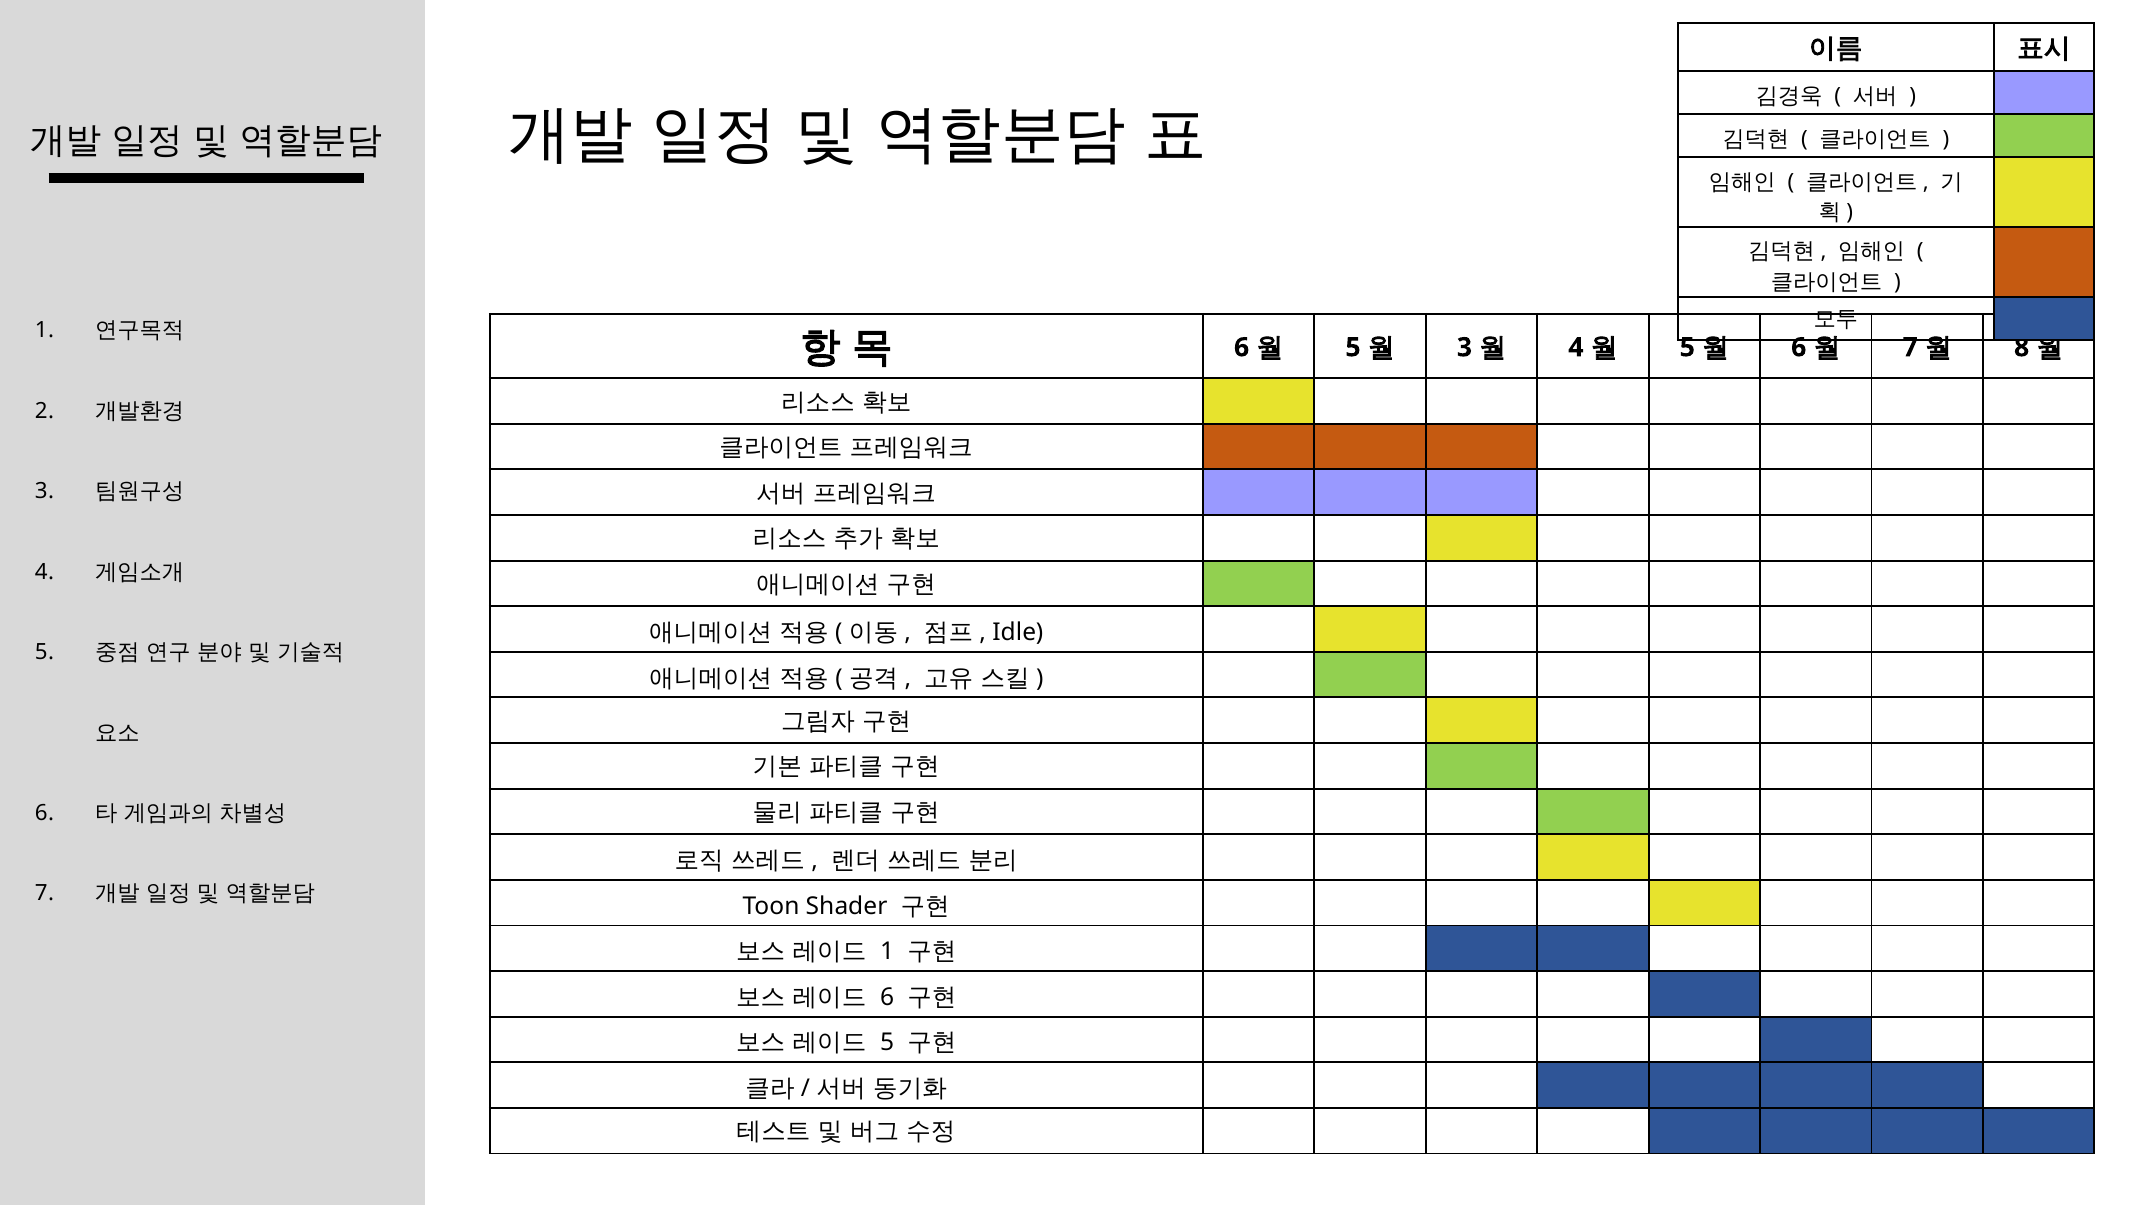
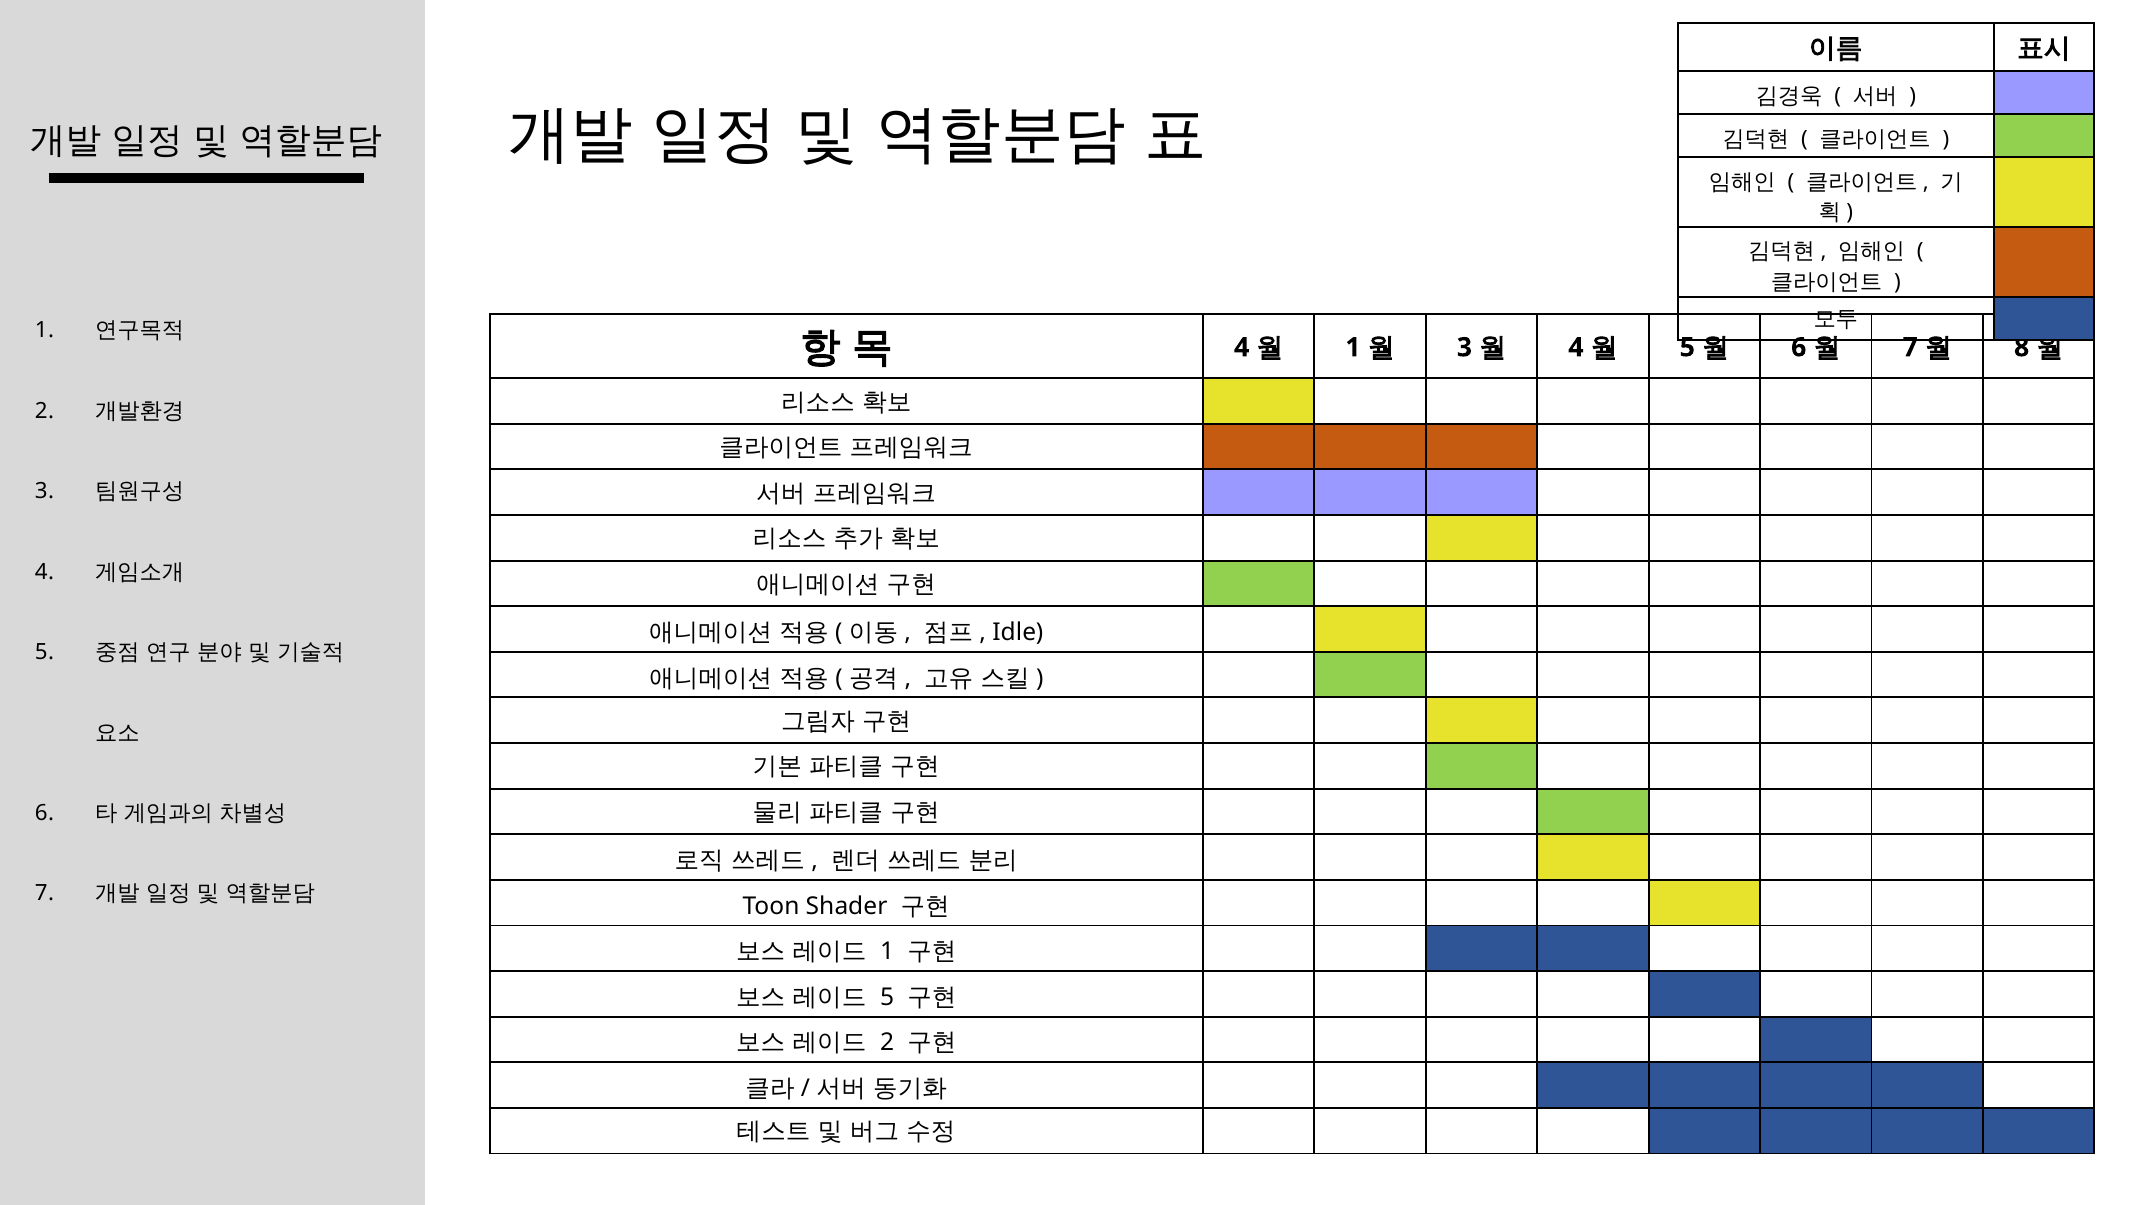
6: 6 -> 4 (1242, 348)
5: 5 -> 1 (1353, 348)
6: 6 -> 5 (887, 998)
5: 5 -> 2 (887, 1043)
